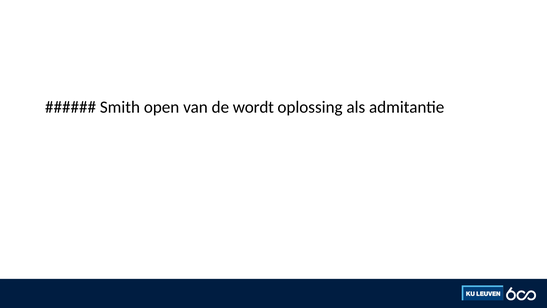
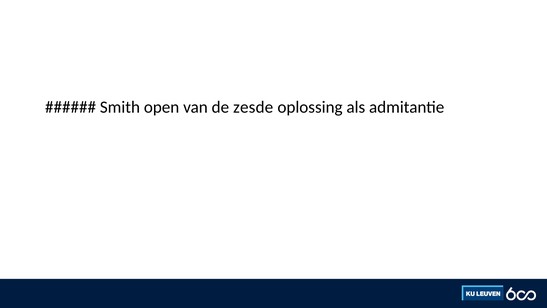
wordt: wordt -> zesde (253, 107)
